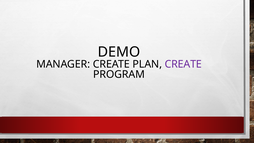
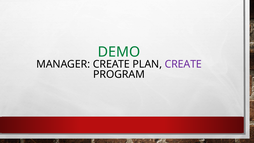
DEMO colour: black -> green (119, 52)
